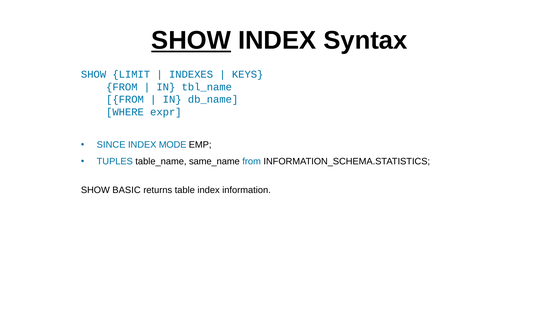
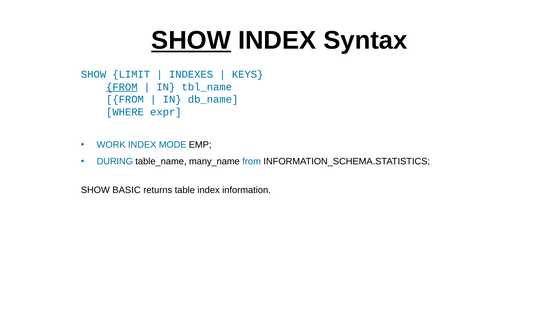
FROM underline: none -> present (122, 87)
SINCE: SINCE -> WORK (111, 145)
TUPLES: TUPLES -> DURING (115, 162)
same_name: same_name -> many_name (214, 162)
